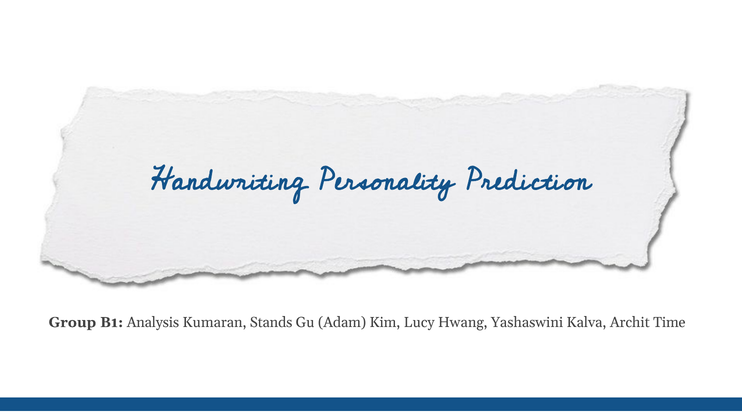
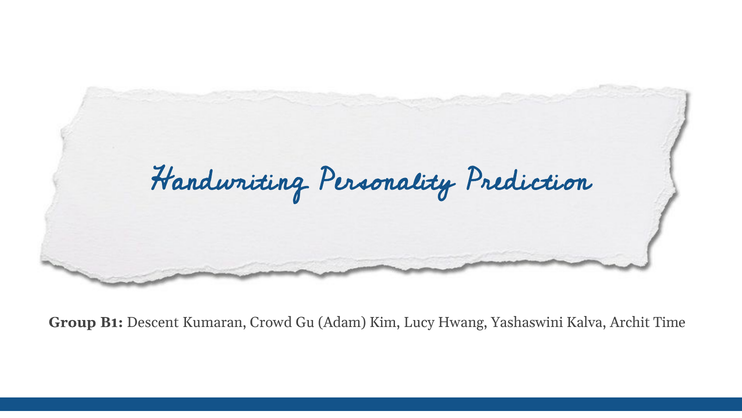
Analysis: Analysis -> Descent (153, 322)
Stands: Stands -> Crowd (271, 322)
